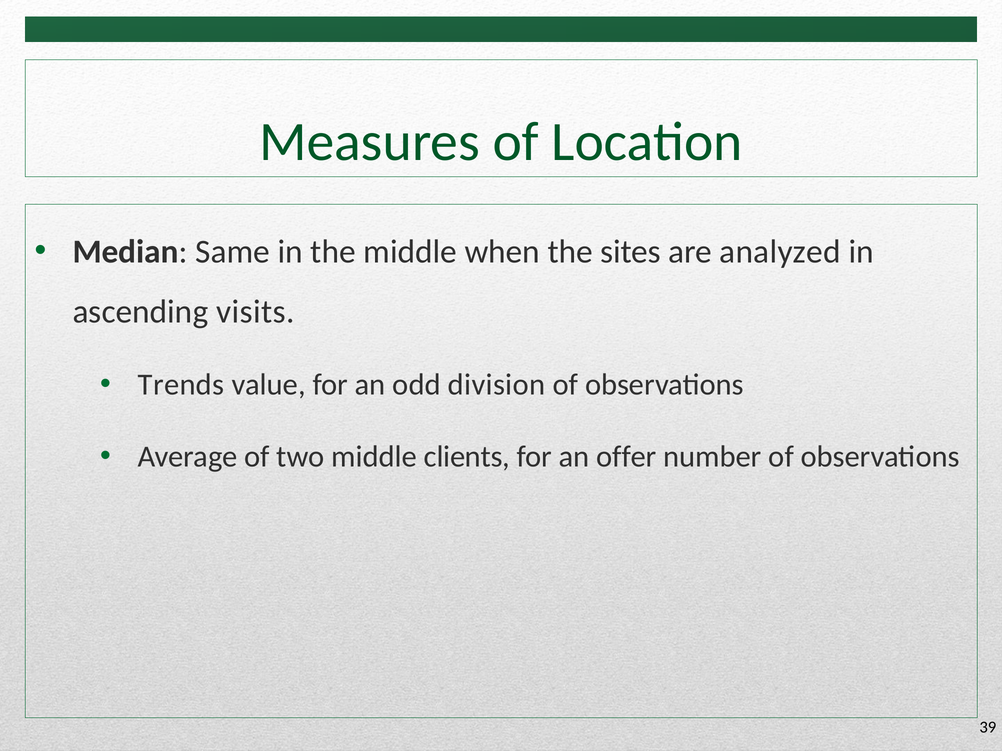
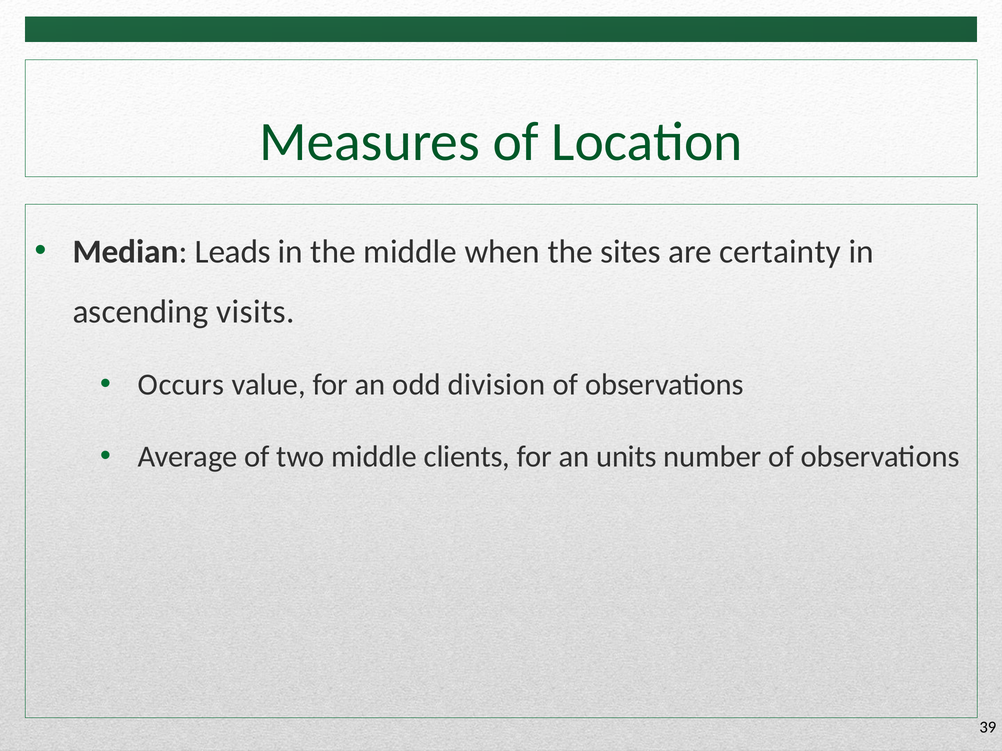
Same: Same -> Leads (233, 252)
analyzed: analyzed -> certainty (780, 252)
Trends: Trends -> Occurs (181, 385)
offer: offer -> units (626, 457)
